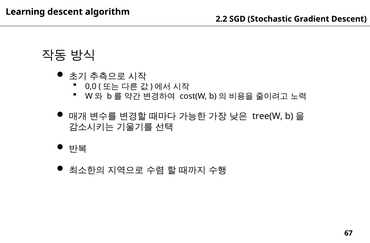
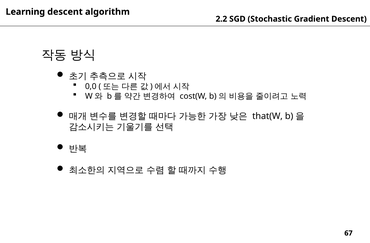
tree(W: tree(W -> that(W (267, 116)
